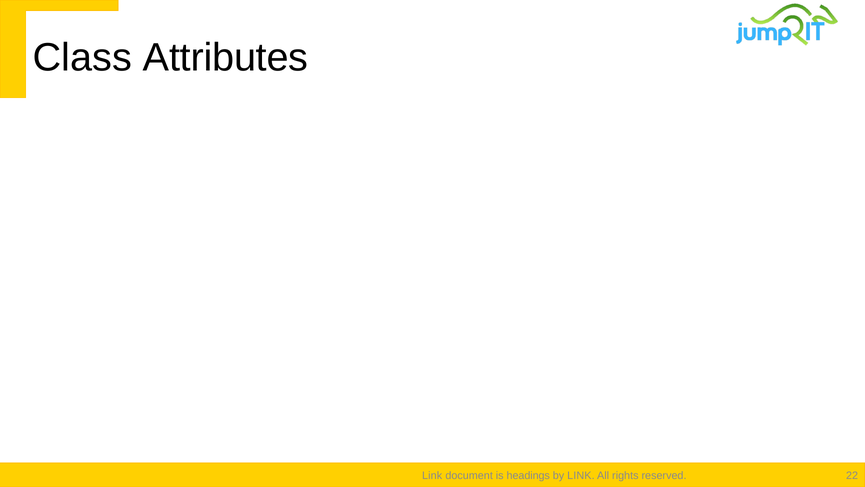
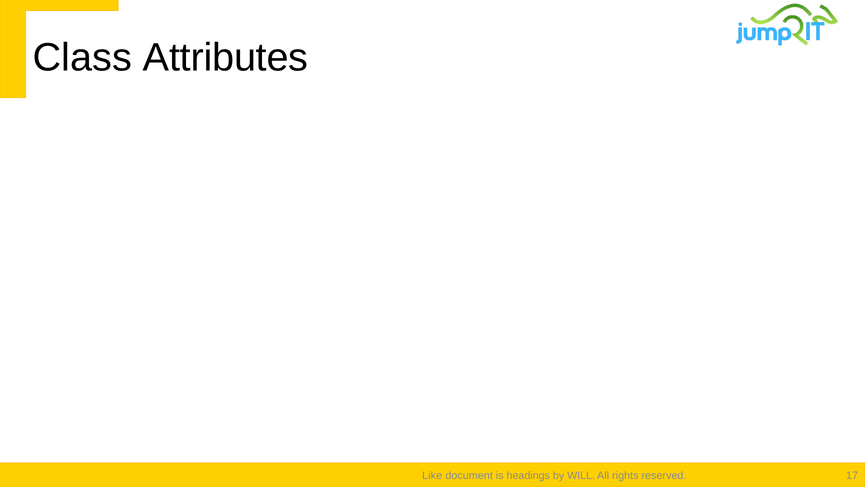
Link: Link -> Like (432, 475)
by LINK: LINK -> WILL (581, 475)
22: 22 -> 17 (852, 475)
